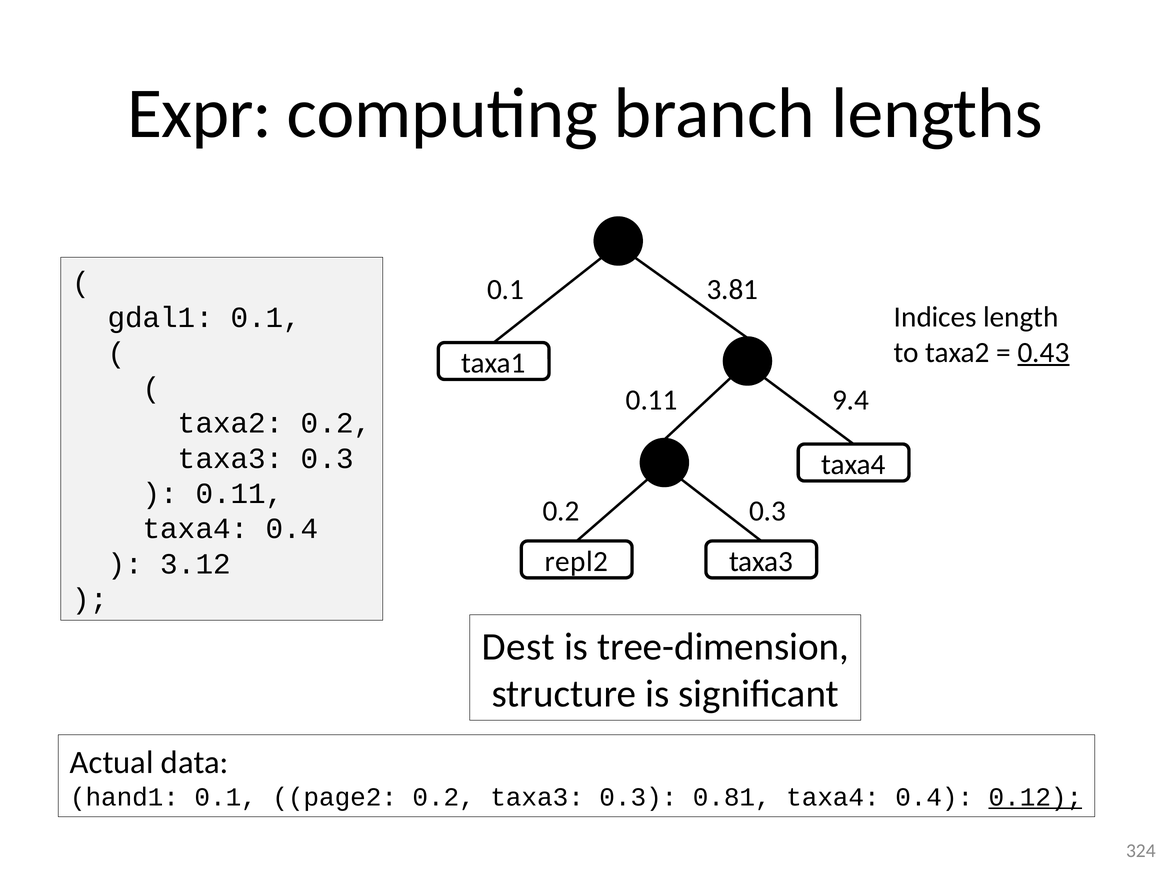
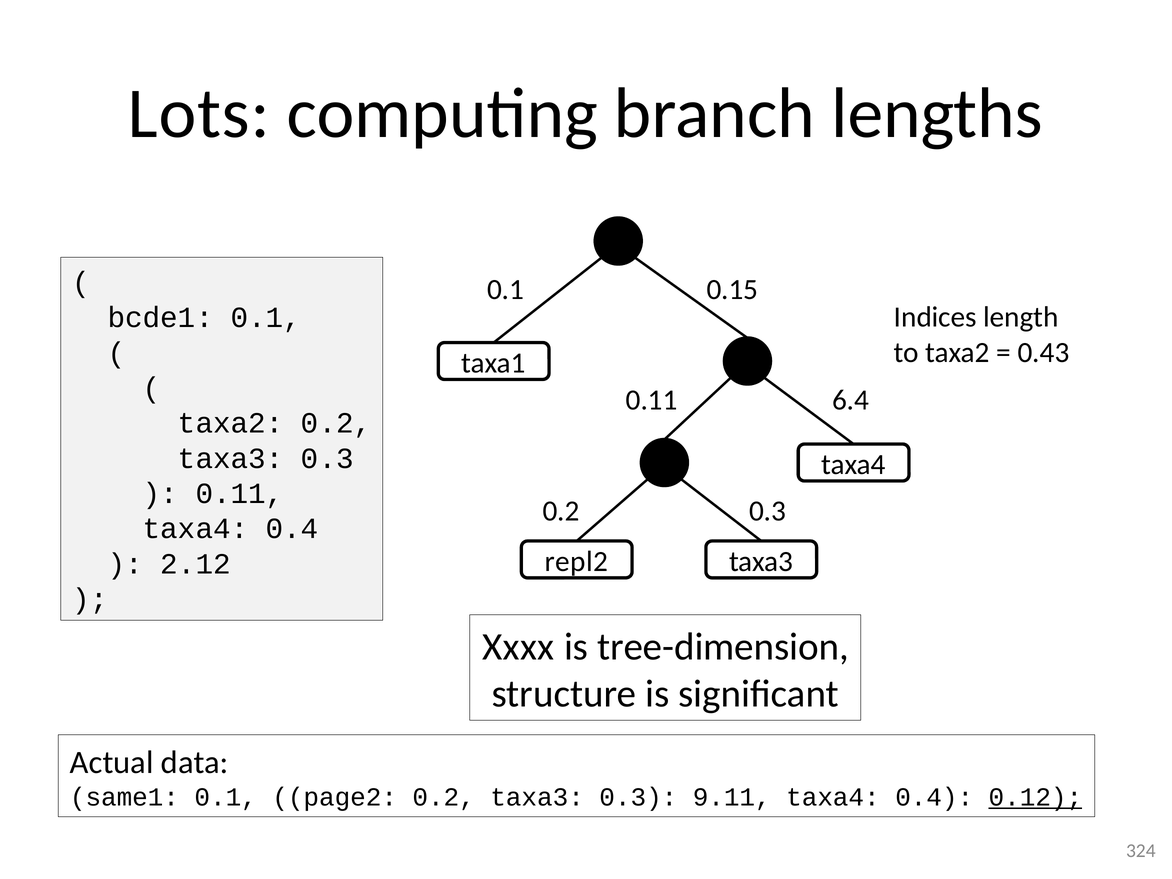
Expr: Expr -> Lots (199, 113)
3.81: 3.81 -> 0.15 (732, 290)
gdal1: gdal1 -> bcde1 (160, 318)
0.43 underline: present -> none (1043, 352)
9.4: 9.4 -> 6.4 (851, 400)
3.12: 3.12 -> 2.12 (196, 564)
Dest: Dest -> Xxxx (518, 647)
hand1: hand1 -> same1 (124, 797)
0.81: 0.81 -> 9.11 (732, 797)
